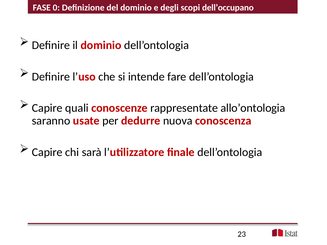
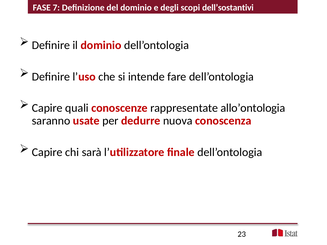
0: 0 -> 7 (56, 8)
dell’occupano: dell’occupano -> dell’sostantivi (228, 8)
